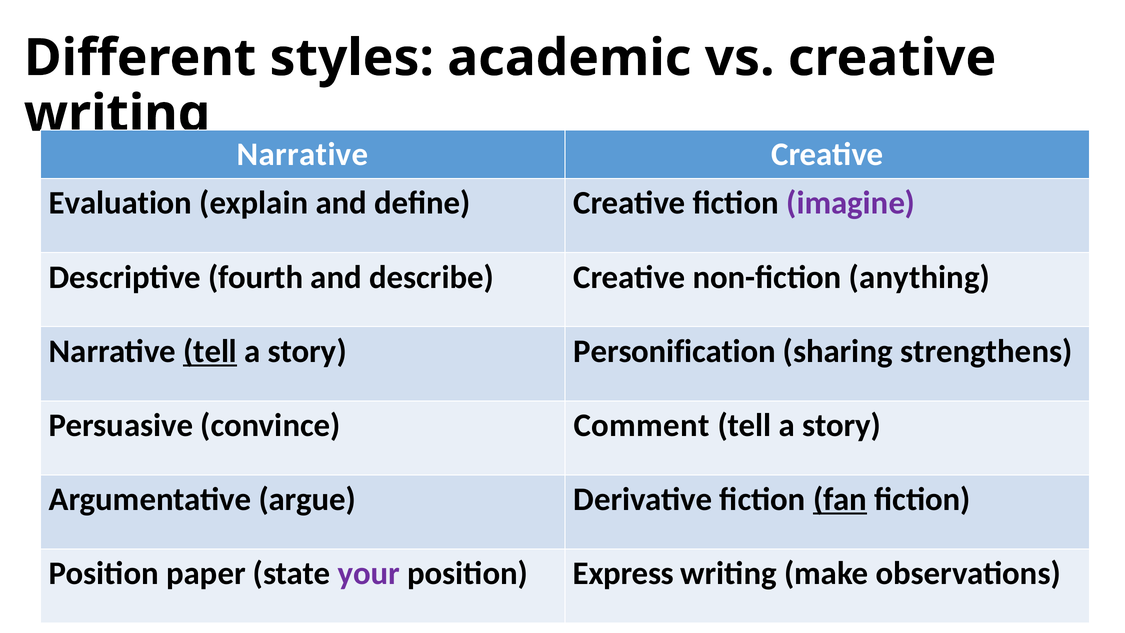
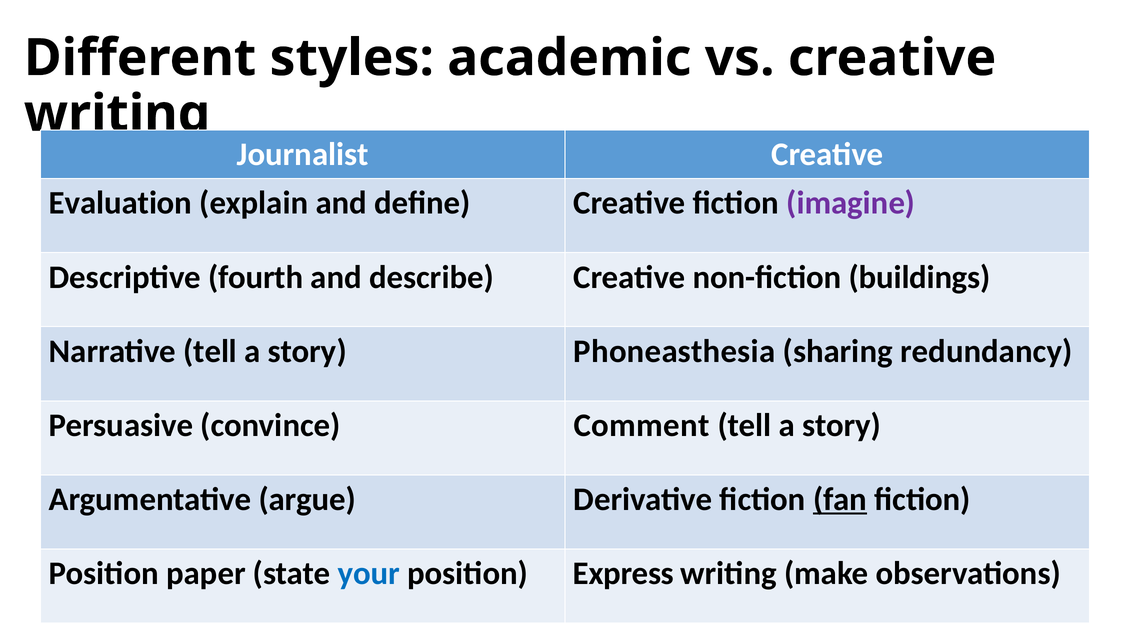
Narrative: Narrative -> Journalist (303, 154)
anything: anything -> buildings (920, 277)
tell underline: present -> none (210, 351)
Personification: Personification -> Phoneasthesia (674, 351)
strengthens: strengthens -> redundancy (986, 351)
your colour: purple -> blue (369, 573)
